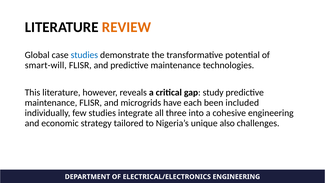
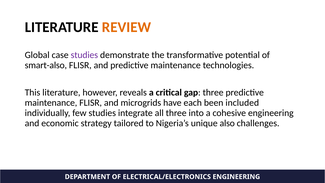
studies colour: blue -> purple (84, 55)
smart-will: smart-will -> smart-also (46, 65)
gap study: study -> three (213, 92)
